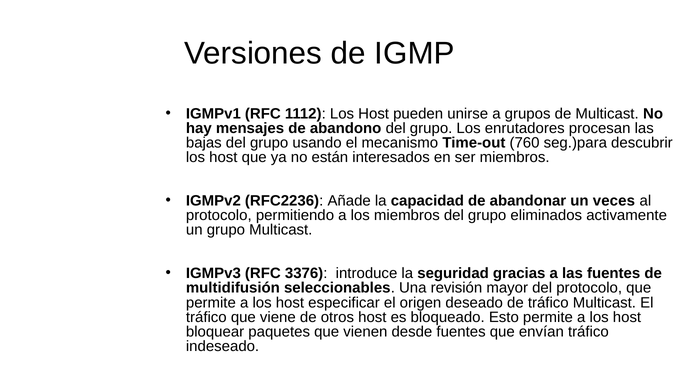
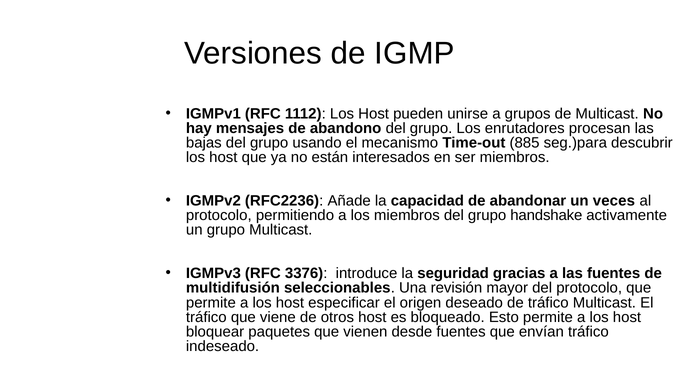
760: 760 -> 885 (525, 143)
eliminados: eliminados -> handshake (546, 216)
